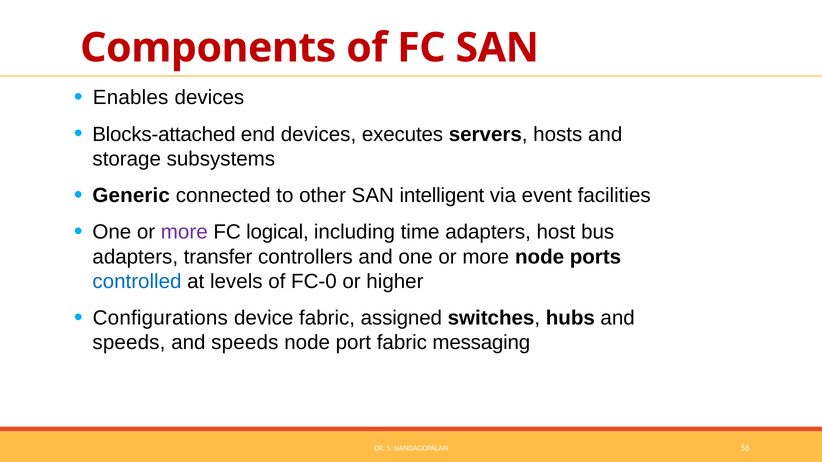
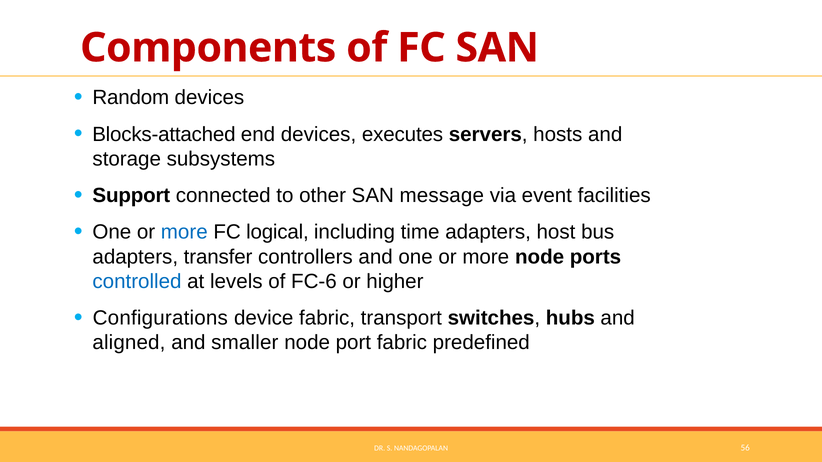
Enables: Enables -> Random (131, 98)
Generic: Generic -> Support (131, 196)
intelligent: intelligent -> message (442, 196)
more colour: purple -> blue (184, 232)
FC-0: FC-0 -> FC-6 (314, 282)
assigned: assigned -> transport (401, 318)
speeds: speeds -> aligned (129, 343)
speeds: speeds -> smaller (245, 343)
messaging: messaging -> predefined (481, 343)
